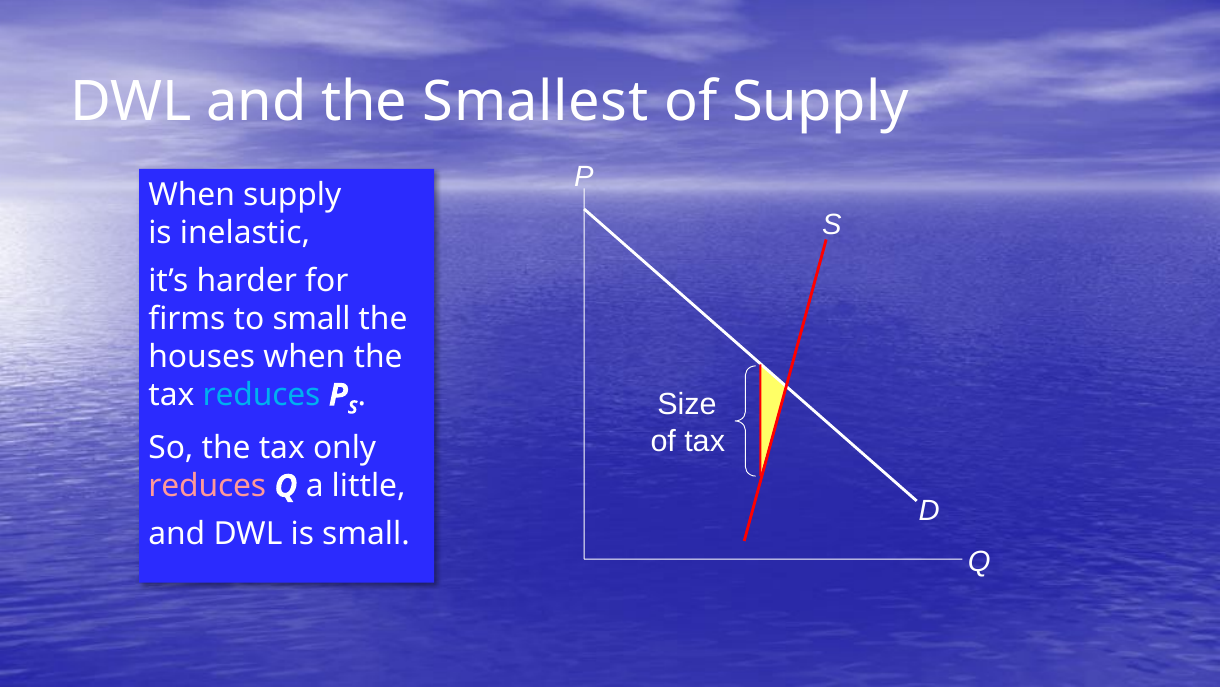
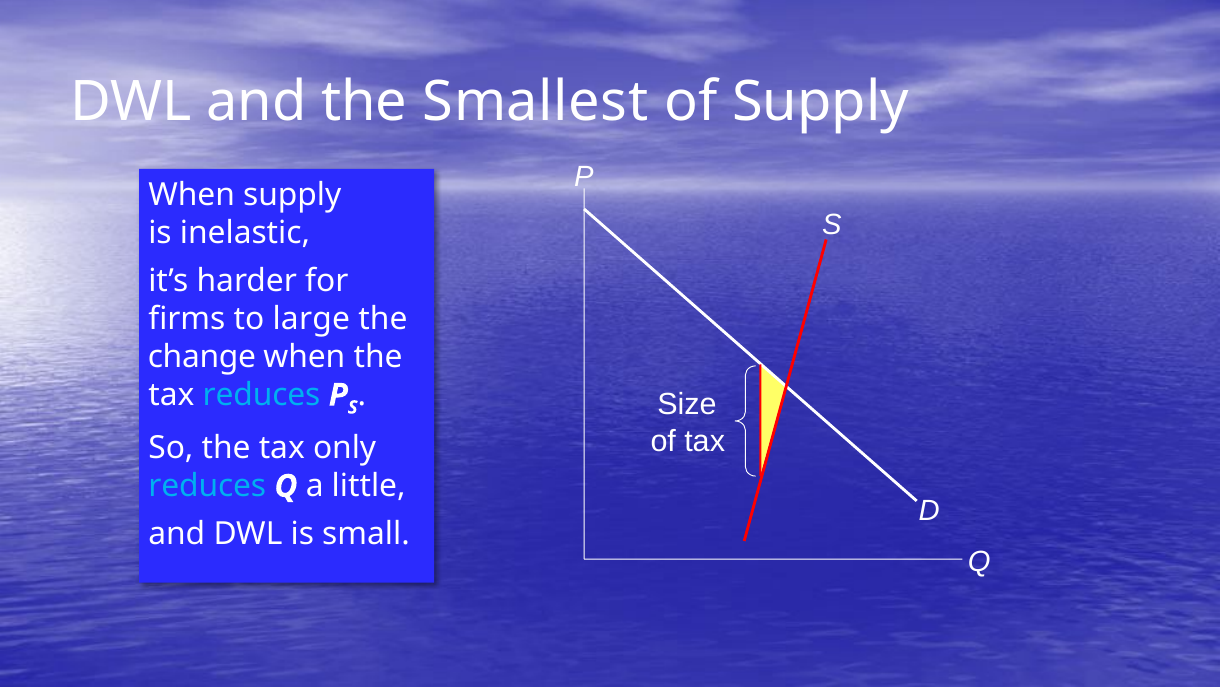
to small: small -> large (311, 318)
houses: houses -> change (202, 357)
reduces colour: pink -> light blue (207, 486)
